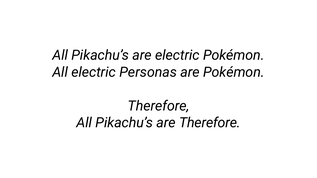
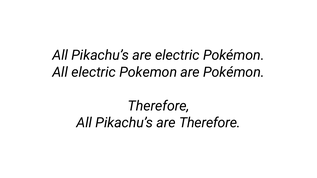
Personas: Personas -> Pokemon (148, 72)
